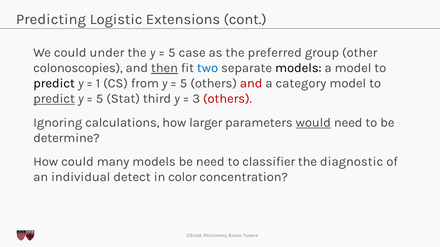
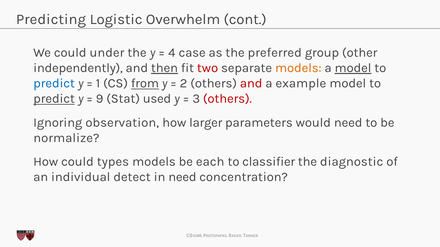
Extensions: Extensions -> Overwhelm (183, 19)
5: 5 -> 4 (172, 53)
colonoscopies: colonoscopies -> independently (78, 68)
two colour: blue -> red (208, 68)
models colour: black -> orange (298, 68)
model underline: none -> present (353, 68)
predict colour: black -> blue (54, 84)
from underline: none -> present (145, 84)
5: 5 -> 2 (184, 84)
category: category -> example (301, 84)
5: 5 -> 9 (100, 99)
third: third -> used (157, 99)
calculations: calculations -> observation (122, 123)
would underline: present -> none (313, 123)
determine: determine -> normalize (66, 138)
many: many -> types (113, 162)
be need: need -> each (210, 162)
in color: color -> need (182, 177)
